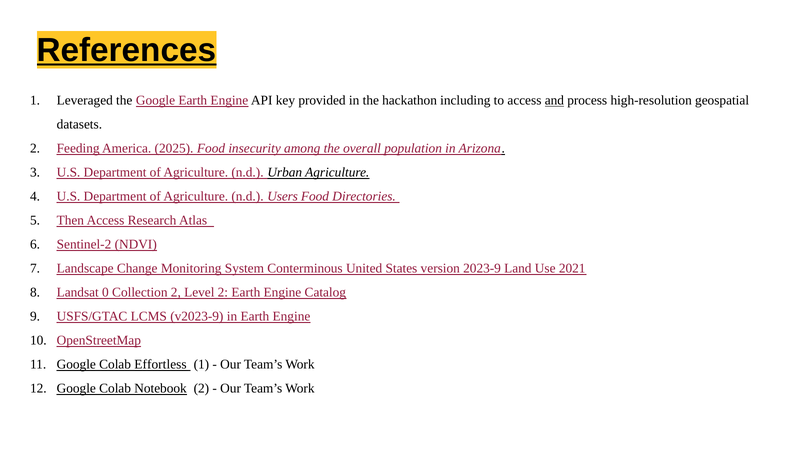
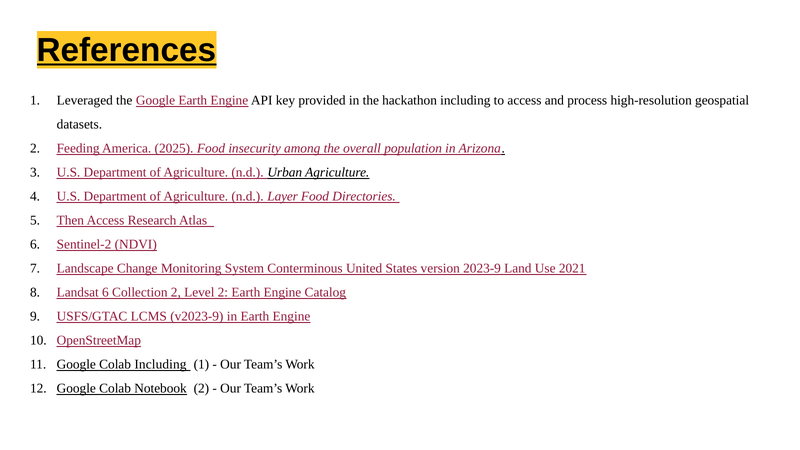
and underline: present -> none (554, 101)
Users: Users -> Layer (283, 197)
Landsat 0: 0 -> 6 (105, 293)
Colab Effortless: Effortless -> Including (160, 365)
